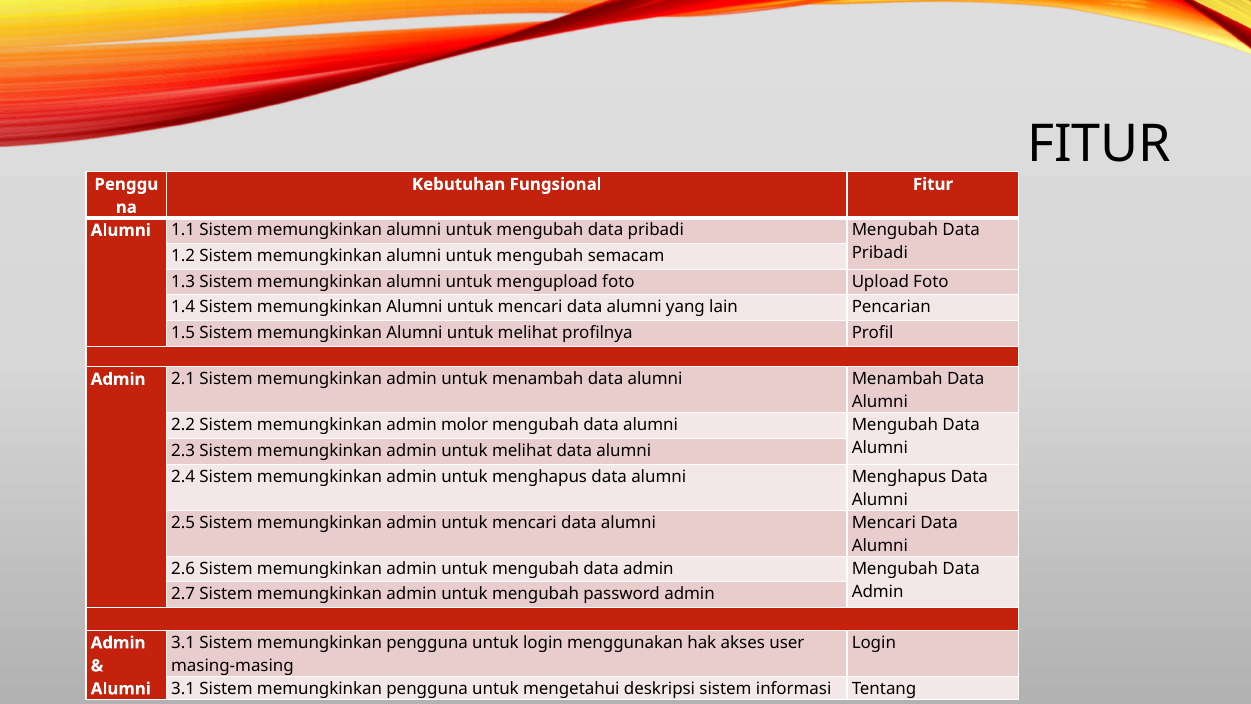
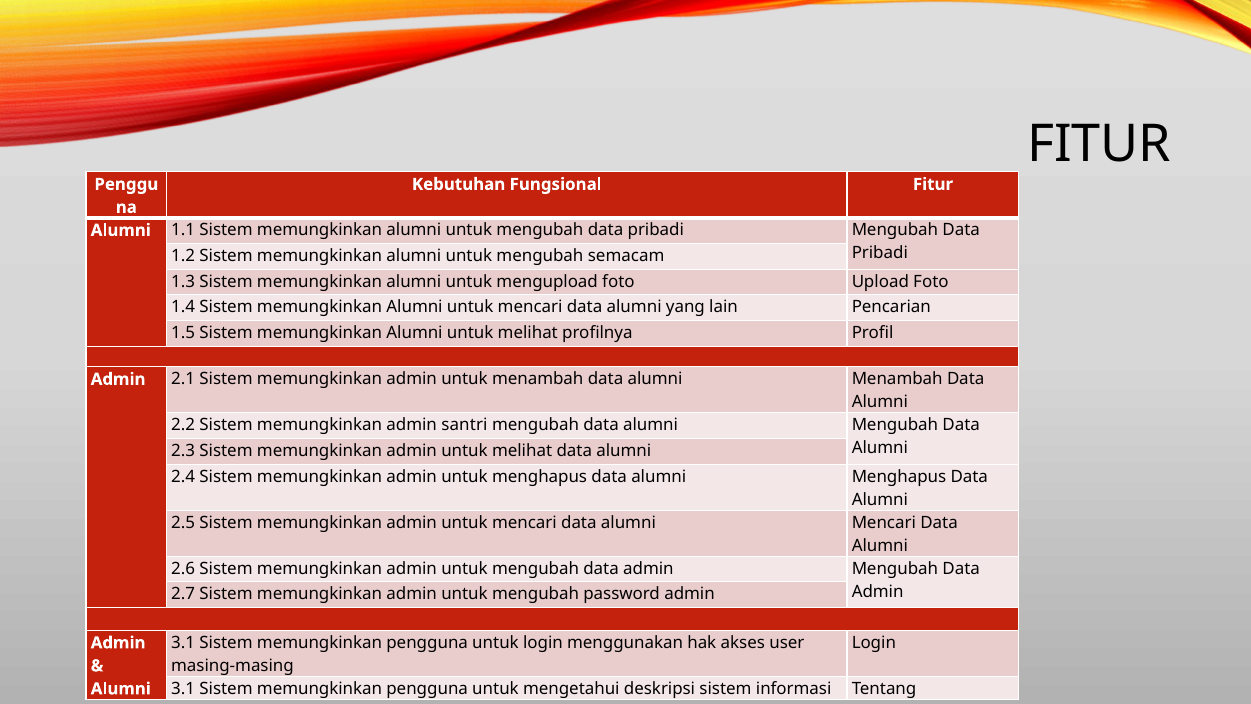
molor: molor -> santri (464, 425)
